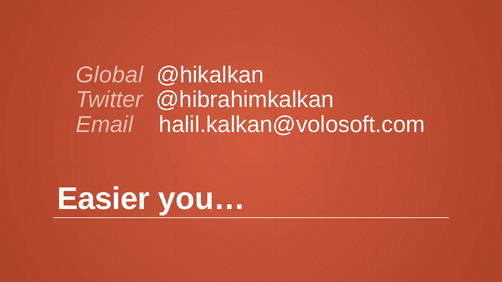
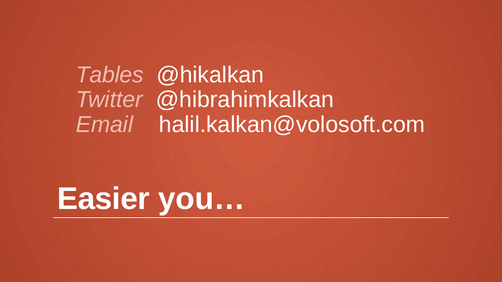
Global: Global -> Tables (110, 75)
